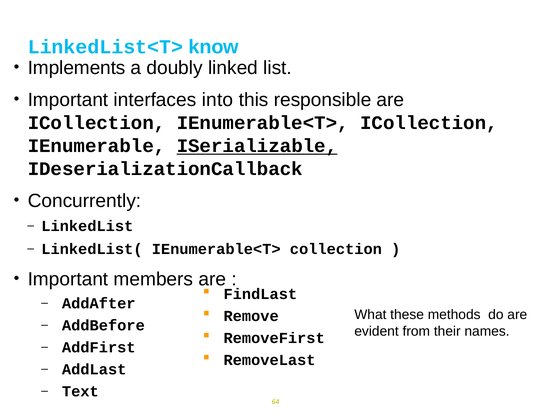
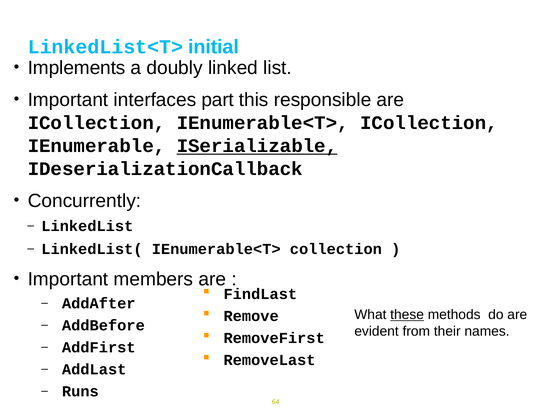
know: know -> initial (214, 47)
into: into -> part (218, 100)
these underline: none -> present (407, 315)
Text: Text -> Runs (80, 392)
